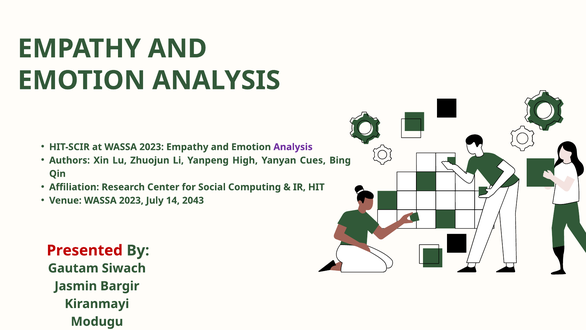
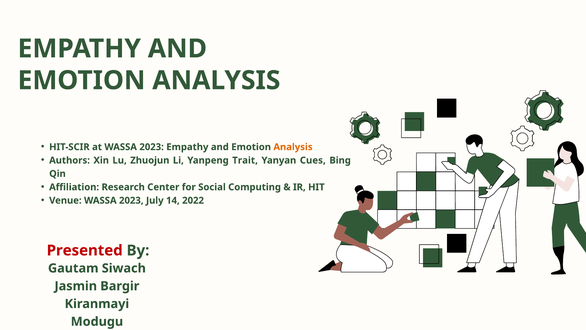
Analysis colour: purple -> orange (293, 147)
High: High -> Trait (245, 160)
2043: 2043 -> 2022 (193, 200)
